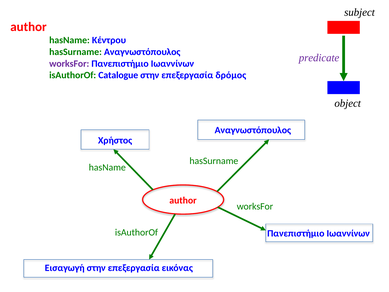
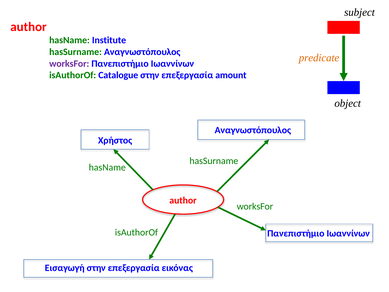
Κέντρου: Κέντρου -> Institute (109, 40)
predicate colour: purple -> orange (319, 58)
δρόμος: δρόμος -> amount (231, 75)
